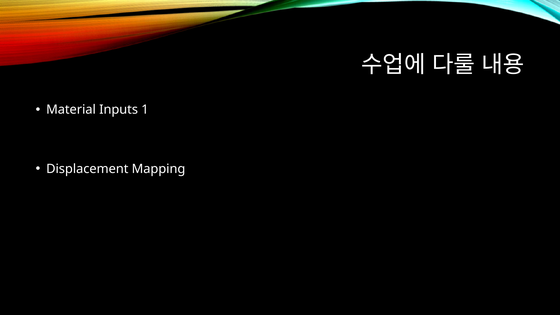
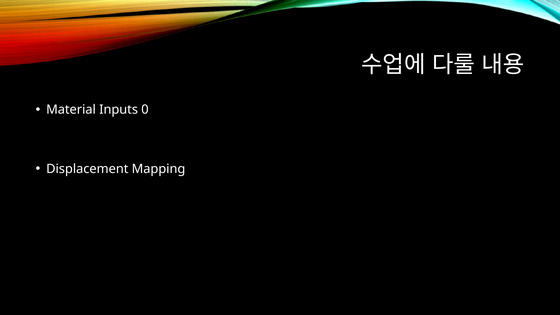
1: 1 -> 0 (145, 110)
